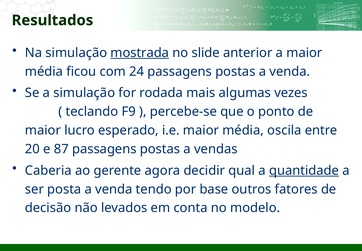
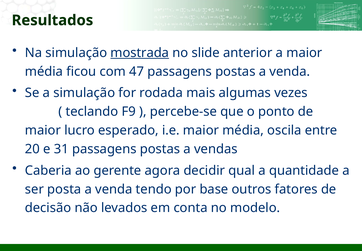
24: 24 -> 47 (137, 71)
87: 87 -> 31 (61, 149)
quantidade underline: present -> none (304, 170)
